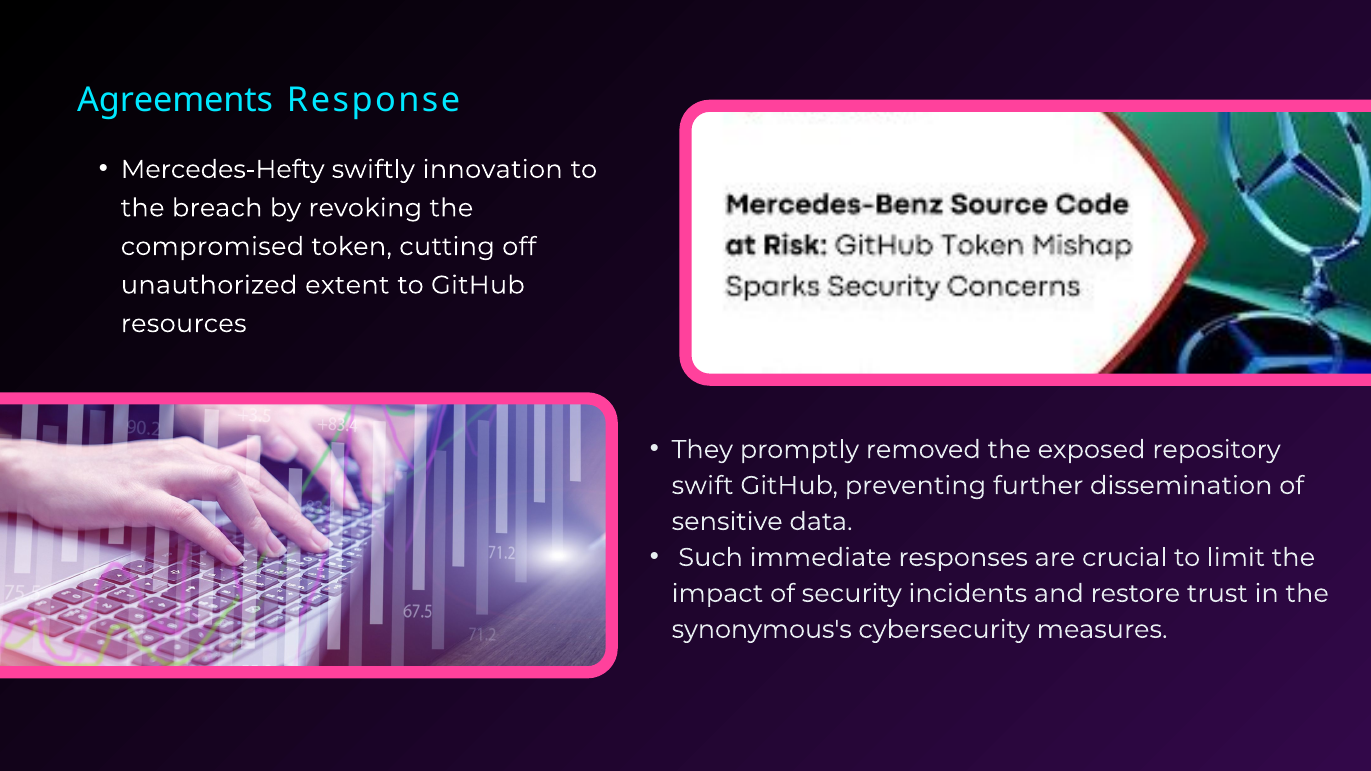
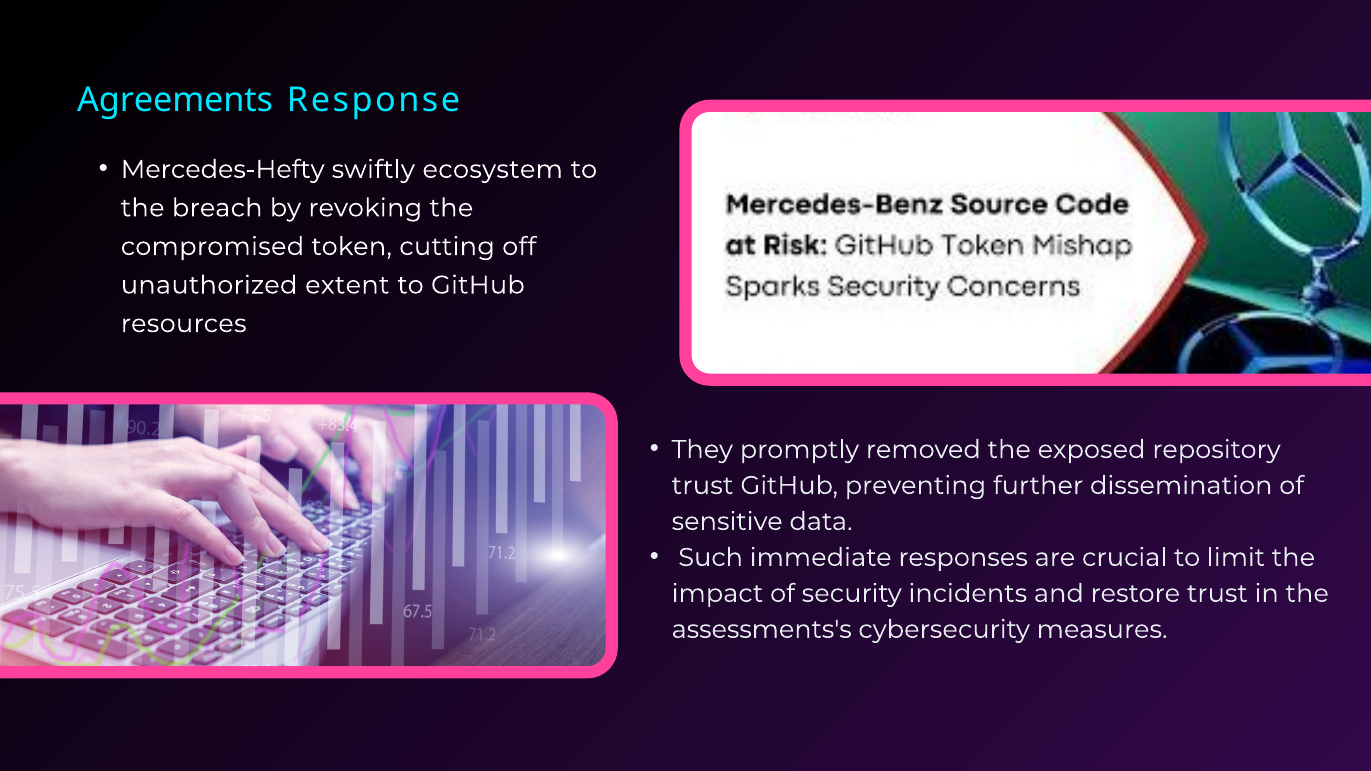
innovation: innovation -> ecosystem (493, 169)
swift: swift -> trust (703, 486)
synonymous's: synonymous's -> assessments's (762, 630)
